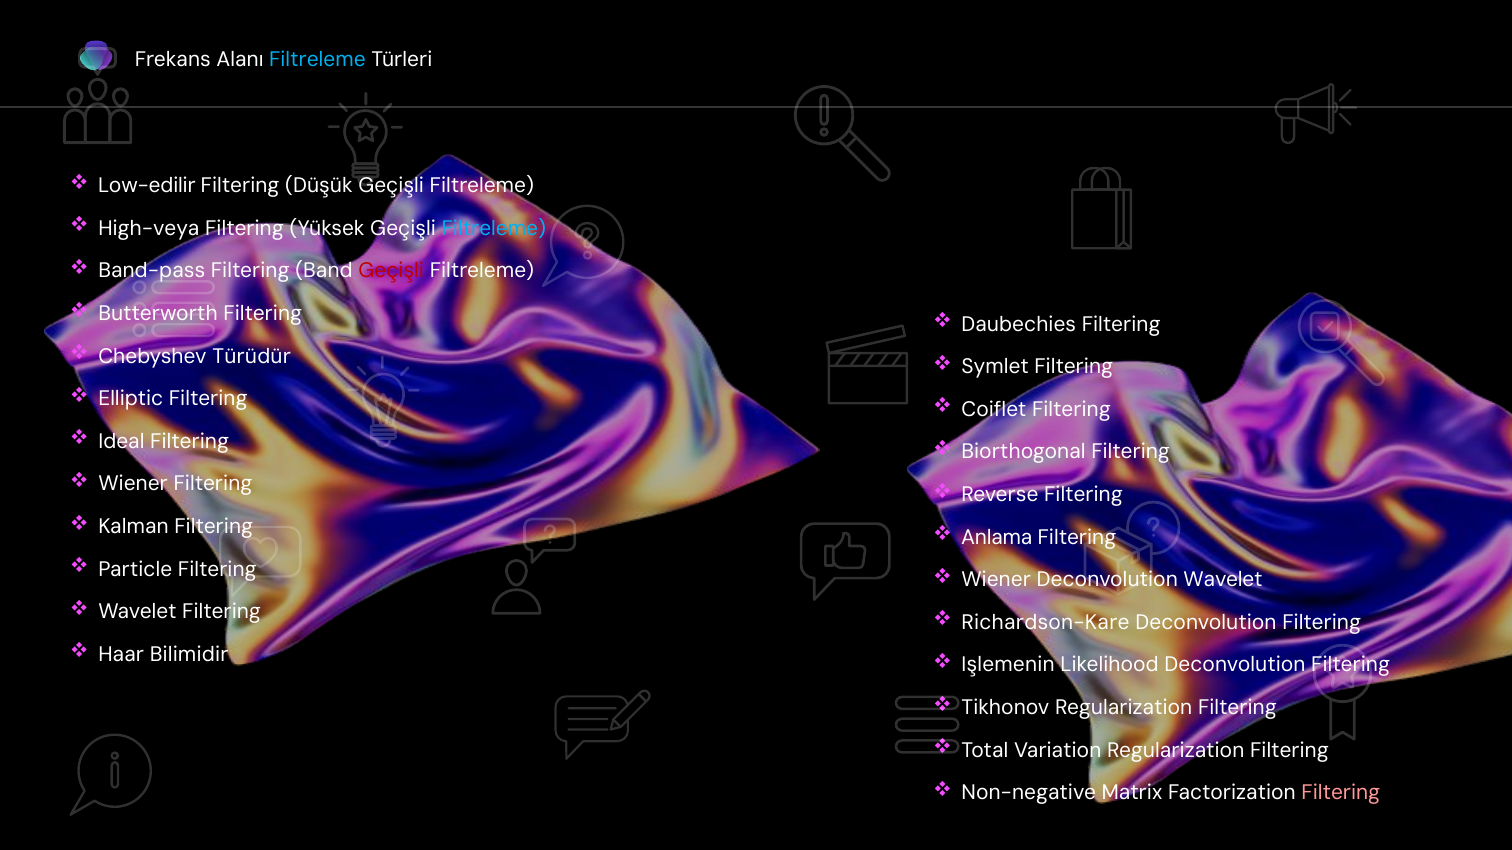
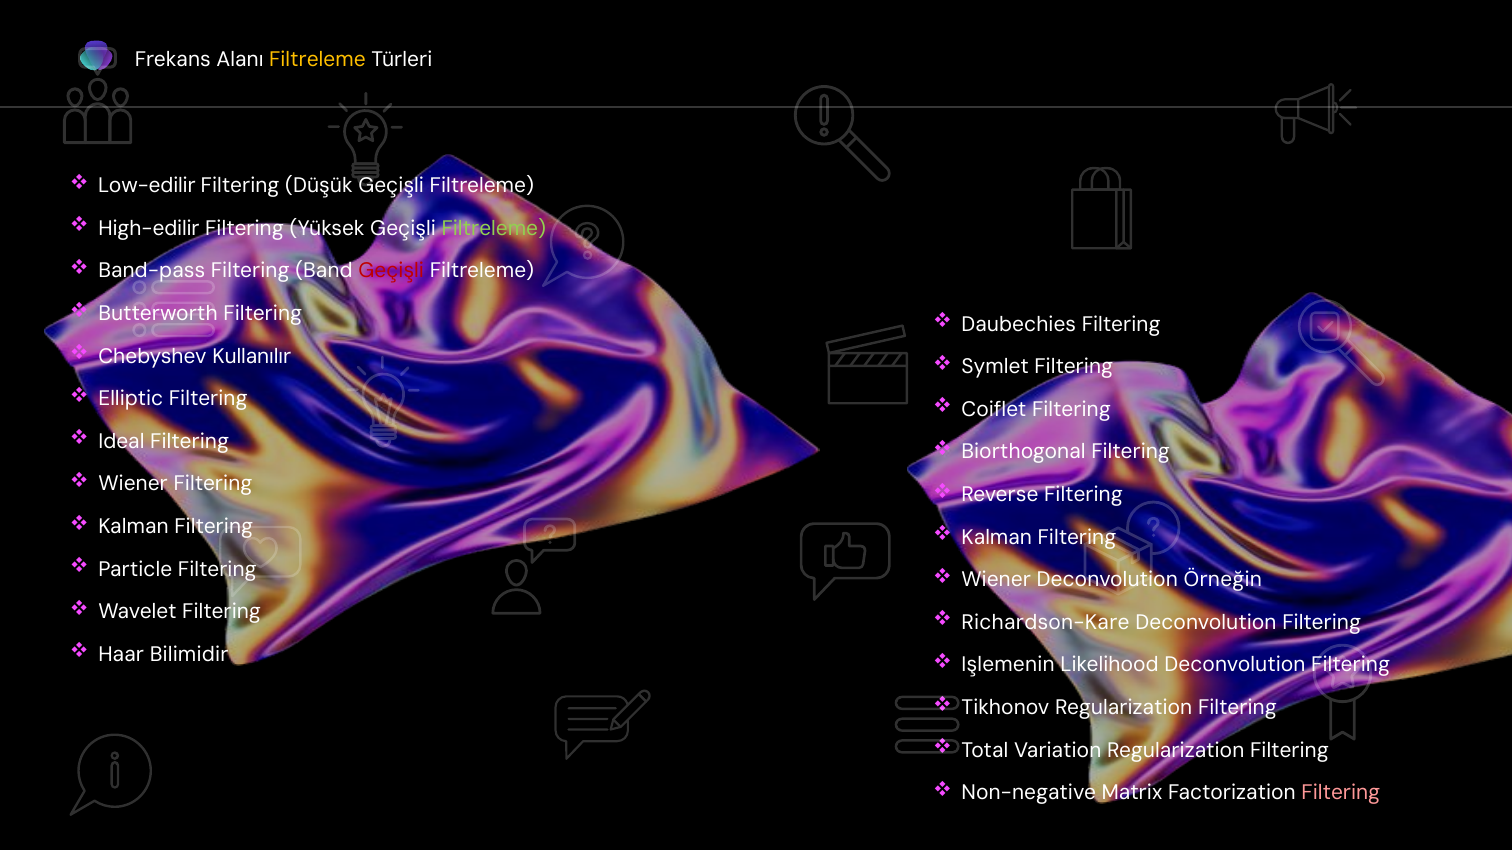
Filtreleme colour: light blue -> yellow (317, 59)
High-veya: High-veya -> High-edilir (149, 228)
Filtreleme colour: light blue -> light green (494, 228)
Türüdür: Türüdür -> Kullanılır (252, 356)
Anlama: Anlama -> Kalman (997, 538)
Wavelet: Wavelet -> Örneğin (1223, 580)
